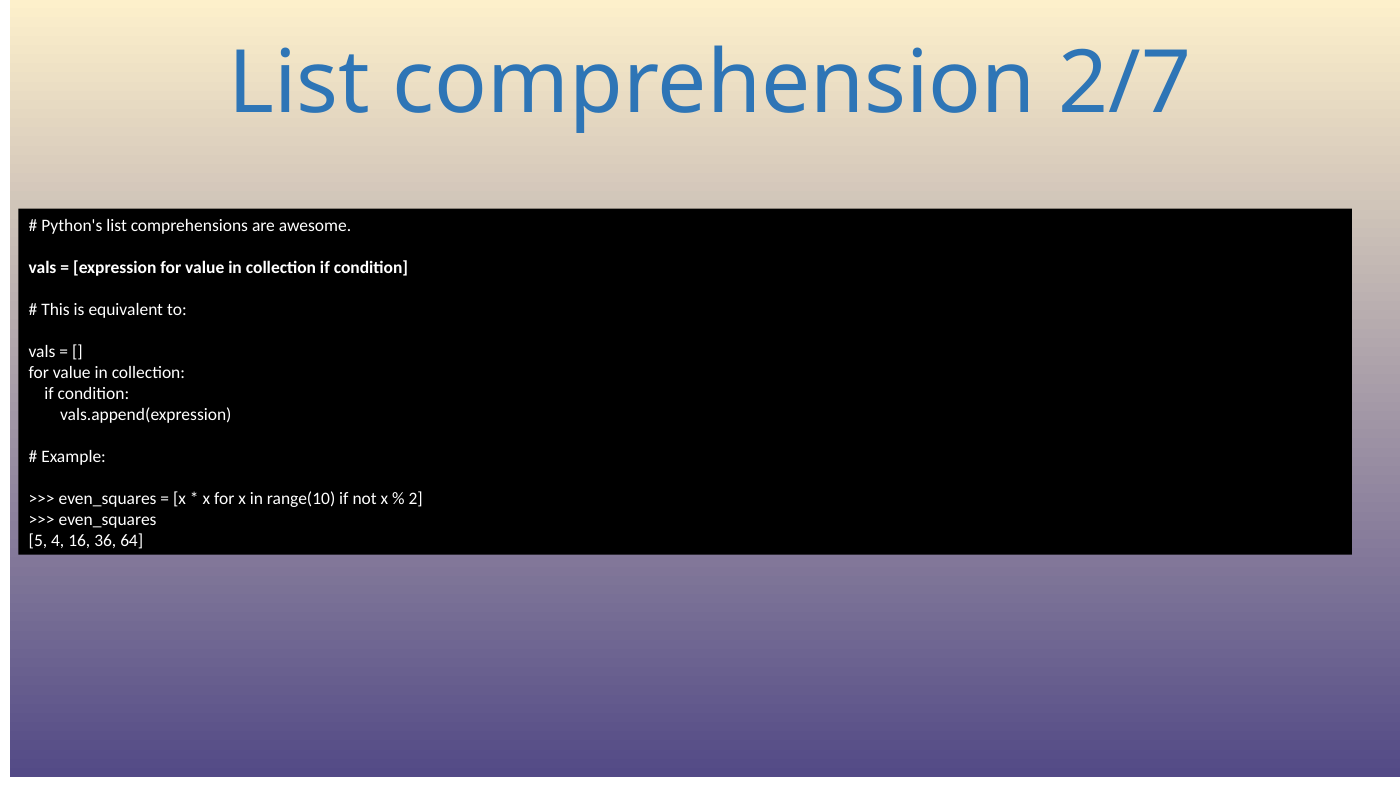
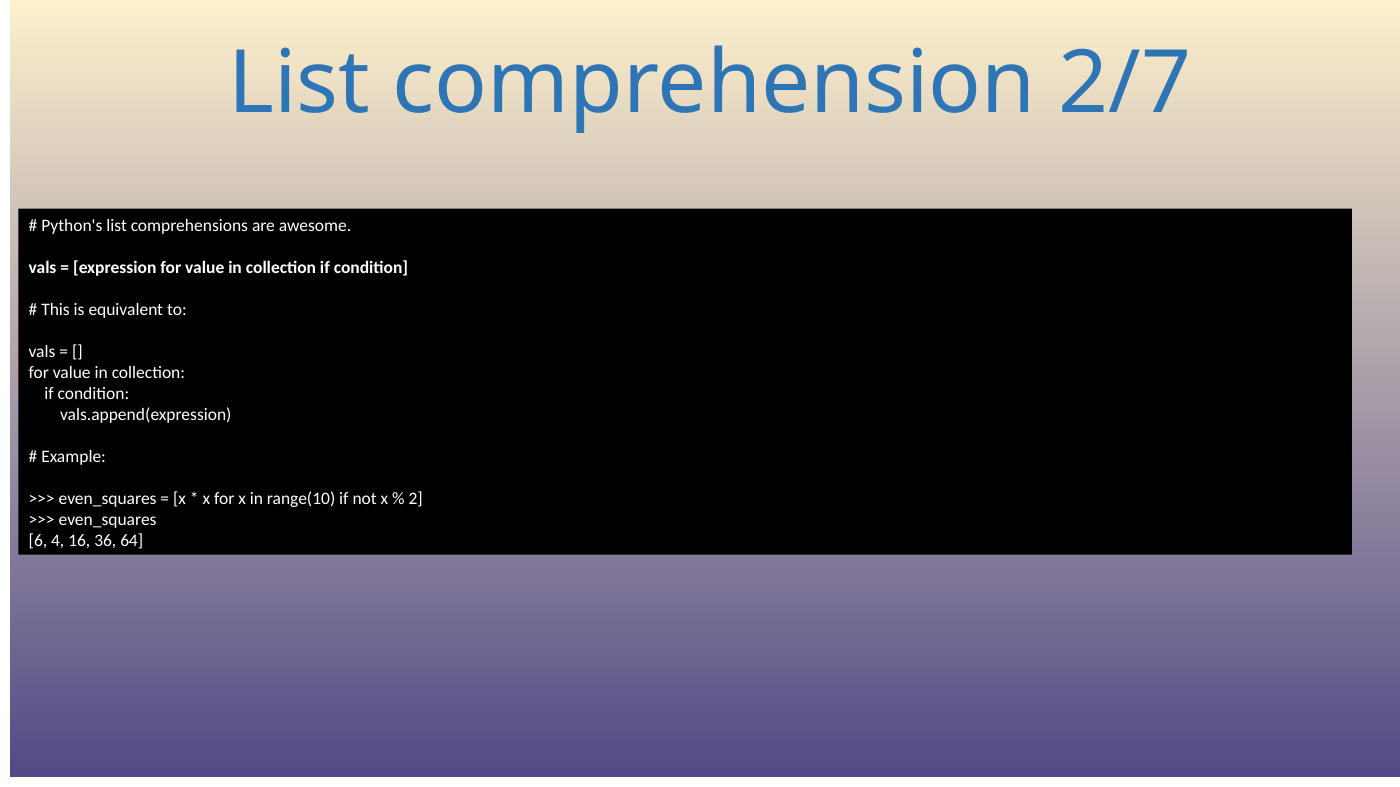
5: 5 -> 6 (38, 541)
